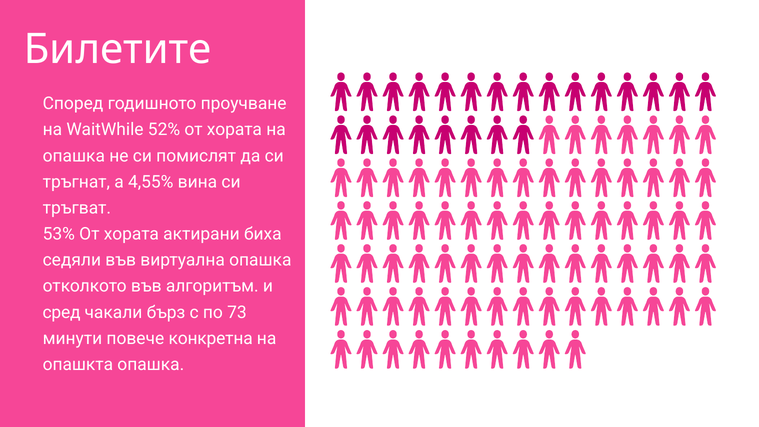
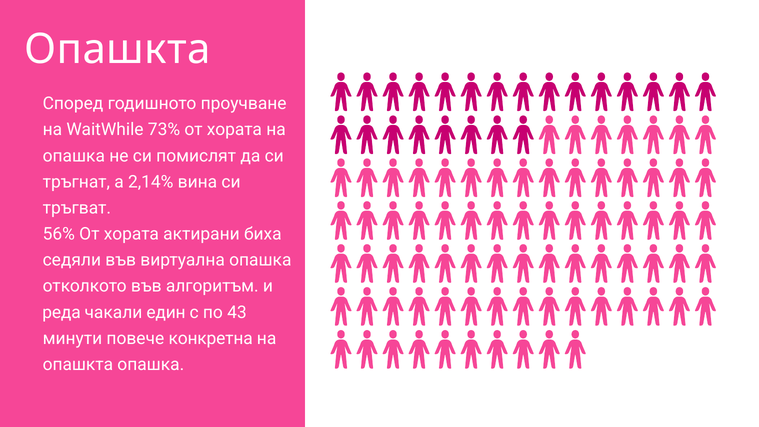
Билетите: Билетите -> Опашкта (117, 49)
52%: 52% -> 73% (164, 130)
4,55%: 4,55% -> 2,14% (151, 182)
53%: 53% -> 56% (59, 234)
сред: сред -> реда (62, 312)
бърз: бърз -> един (166, 312)
73: 73 -> 43 (237, 312)
